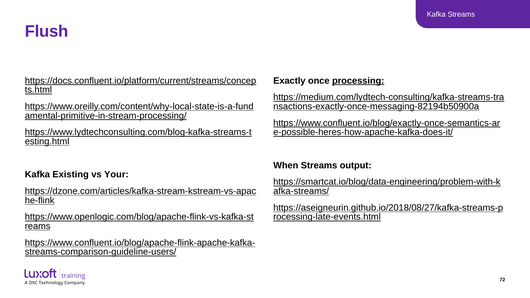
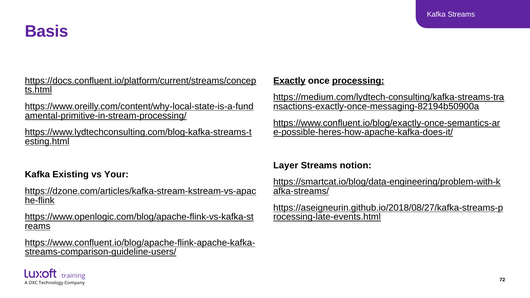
Flush: Flush -> Basis (47, 31)
Exactly underline: none -> present (289, 81)
When: When -> Layer (286, 165)
output: output -> notion (356, 165)
